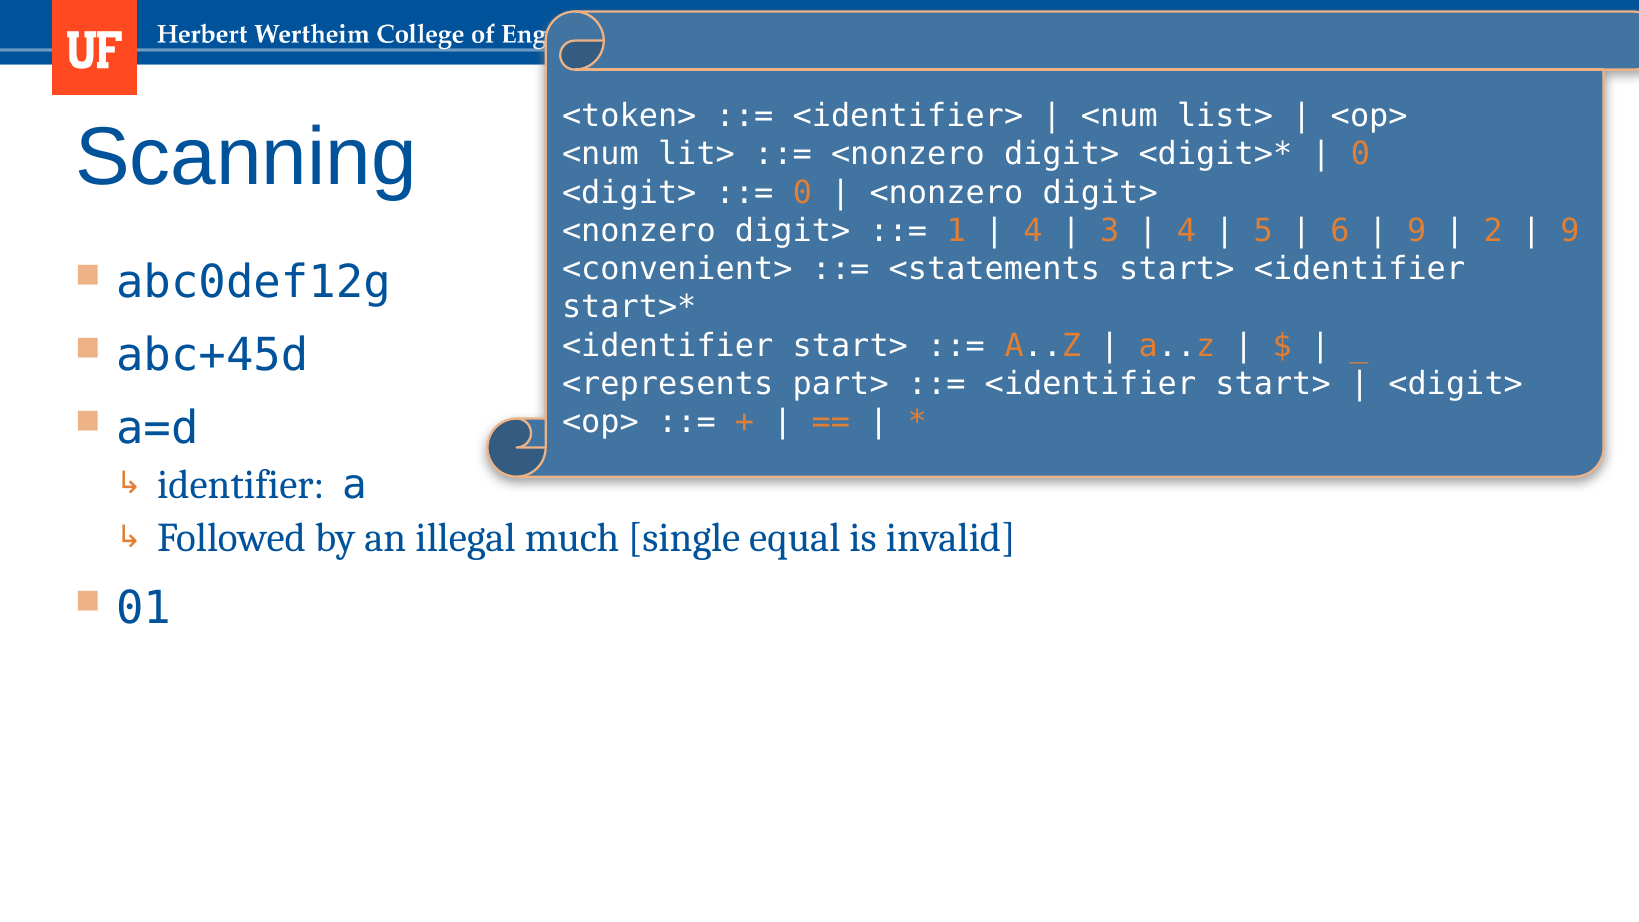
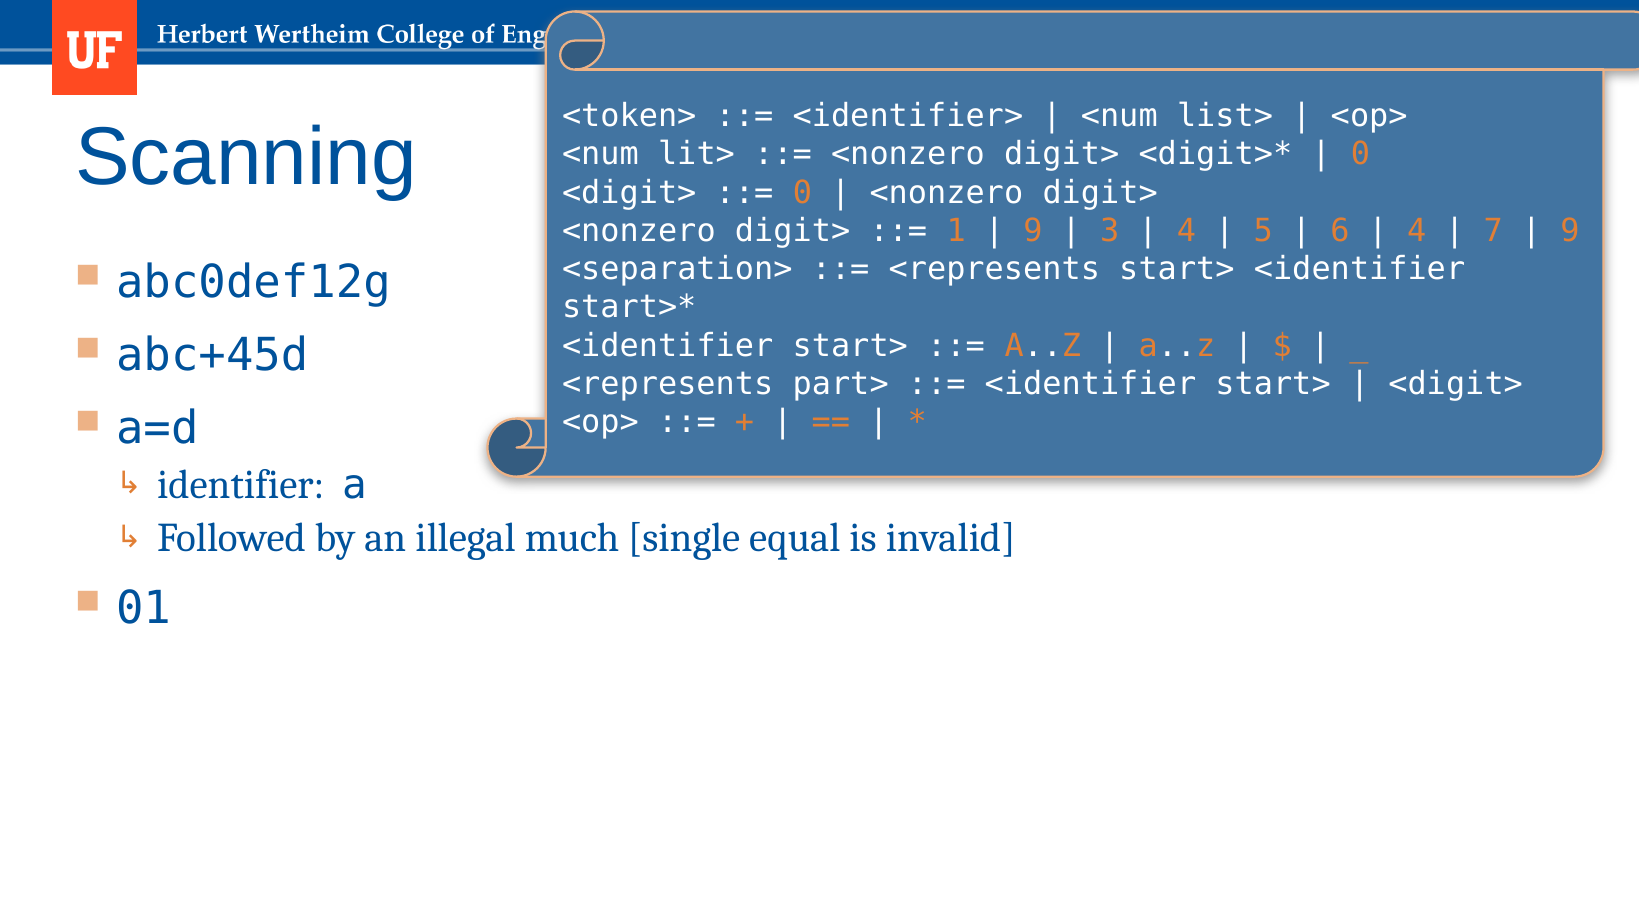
4: 4 -> 9 (1033, 231)
9: 9 -> 4 (1417, 231)
2: 2 -> 7 (1493, 231)
<convenient>: <convenient> -> <separation> (677, 269)
<statements: <statements -> <represents (994, 269)
